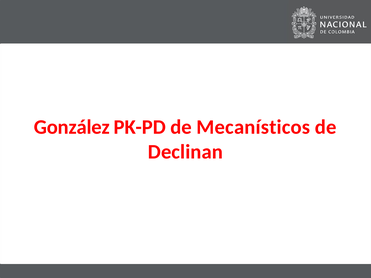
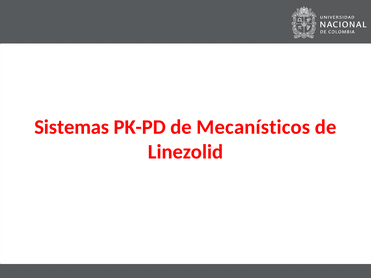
González: González -> Sistemas (72, 127)
Declinan: Declinan -> Linezolid (185, 152)
